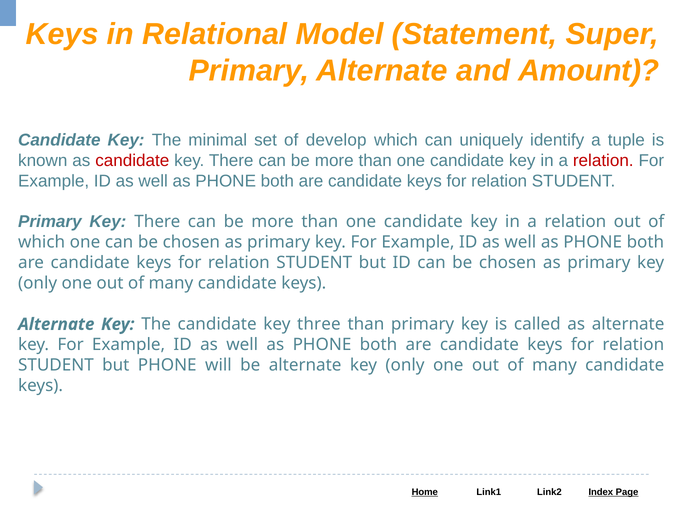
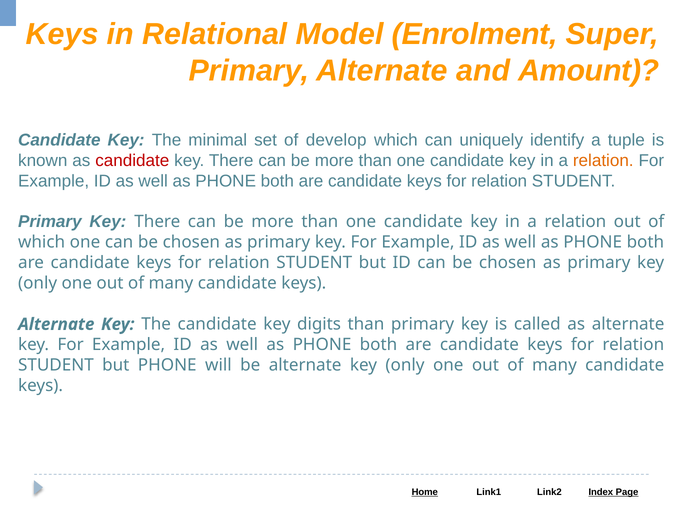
Statement: Statement -> Enrolment (475, 34)
relation colour: red -> orange (603, 160)
three: three -> digits (319, 324)
